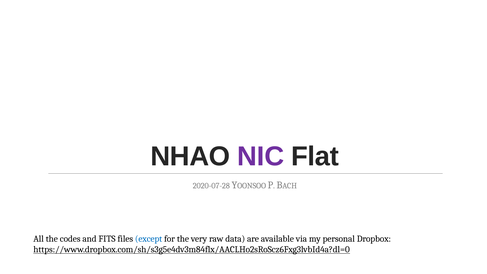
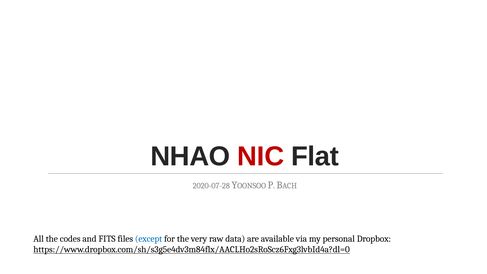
NIC colour: purple -> red (261, 156)
